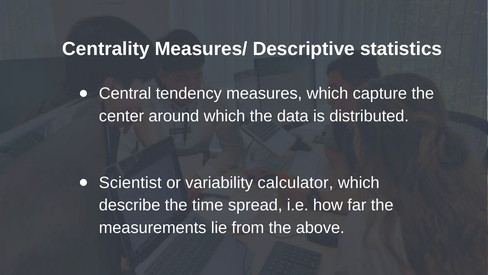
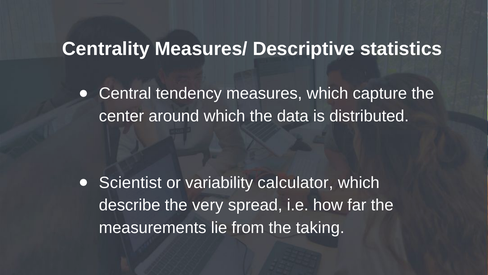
time: time -> very (208, 205)
above: above -> taking (320, 227)
